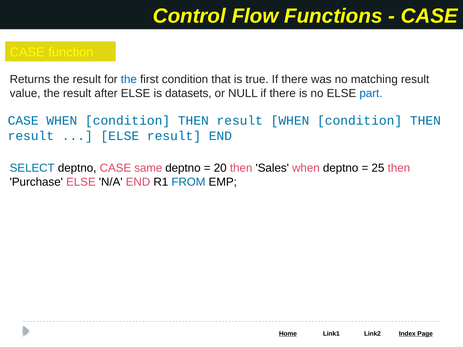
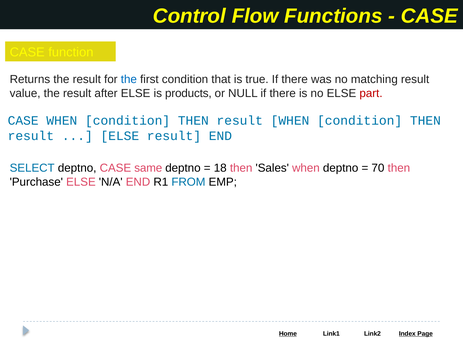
datasets: datasets -> products (188, 93)
part colour: blue -> red (371, 93)
20: 20 -> 18 (220, 168)
25: 25 -> 70 (378, 168)
